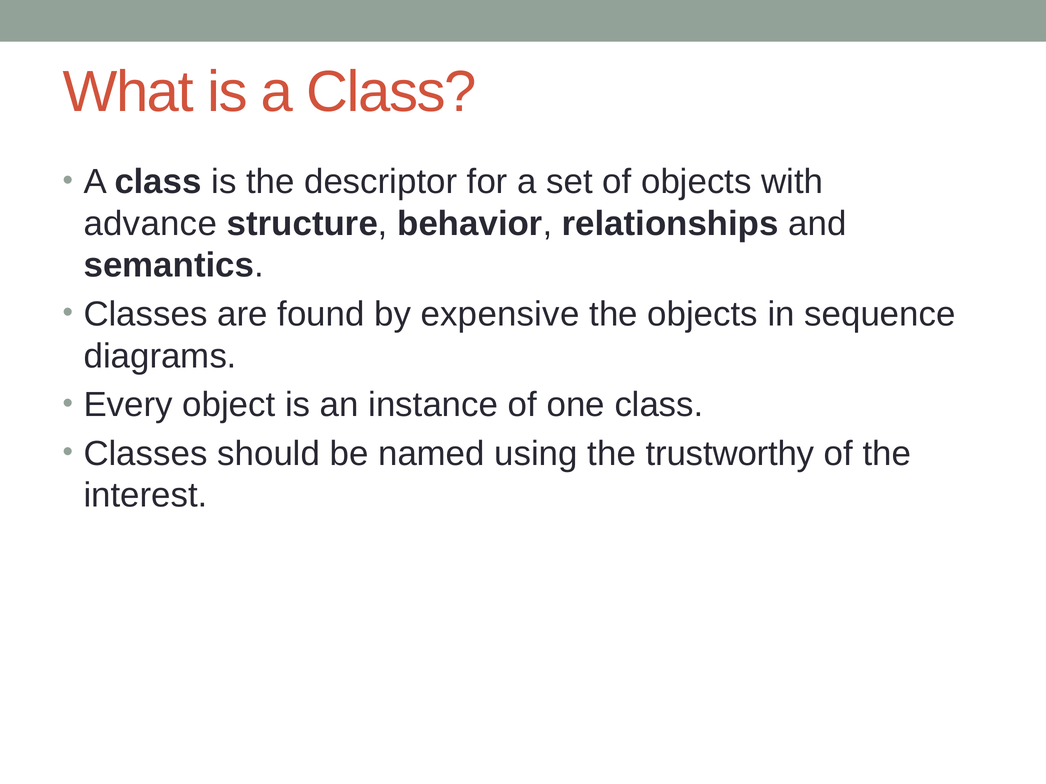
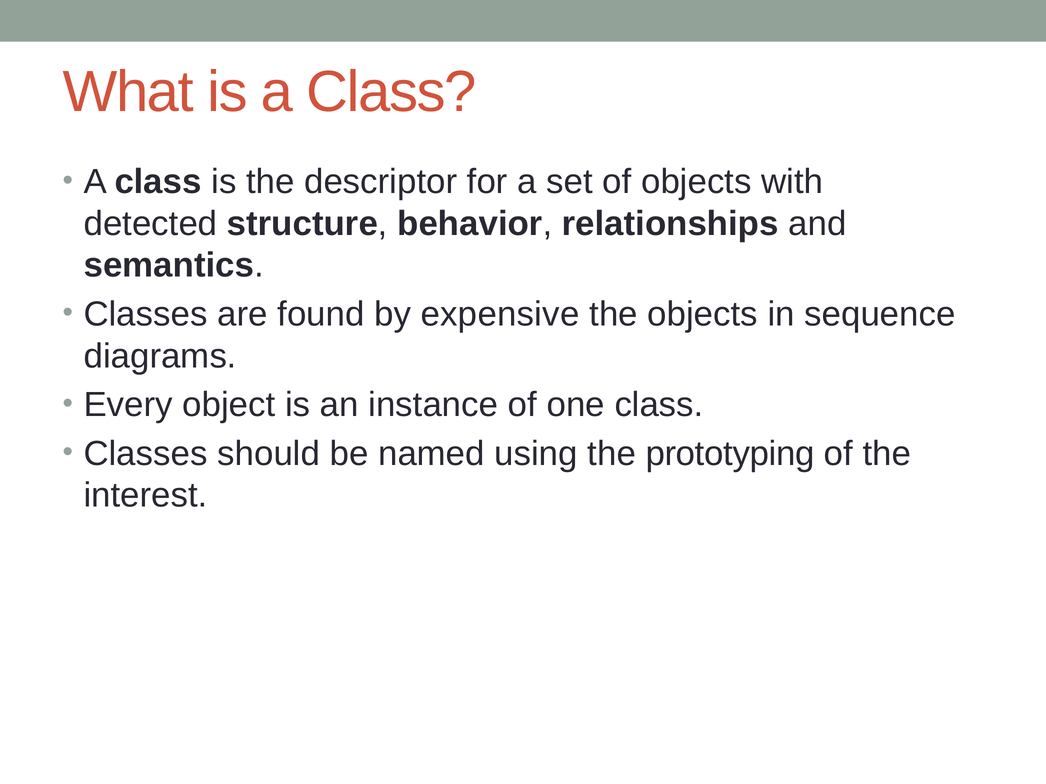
advance: advance -> detected (150, 224)
trustworthy: trustworthy -> prototyping (730, 454)
